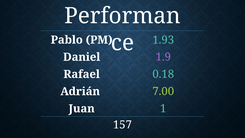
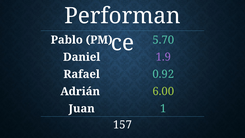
1.93: 1.93 -> 5.70 (163, 40)
0.18: 0.18 -> 0.92 (163, 74)
7.00: 7.00 -> 6.00 (163, 91)
